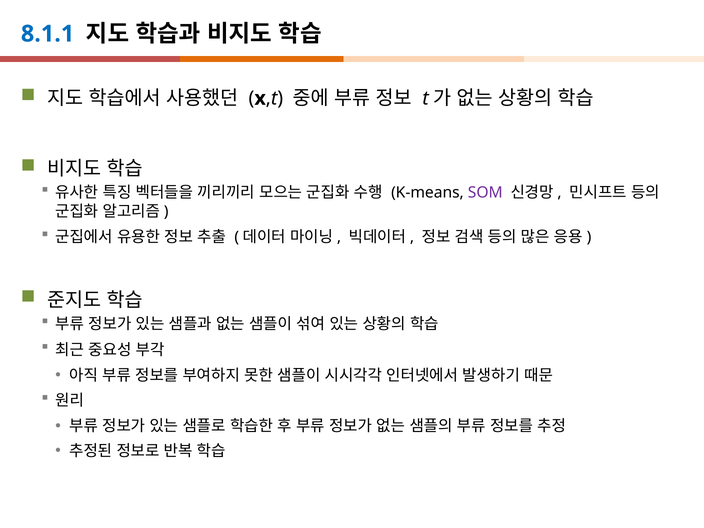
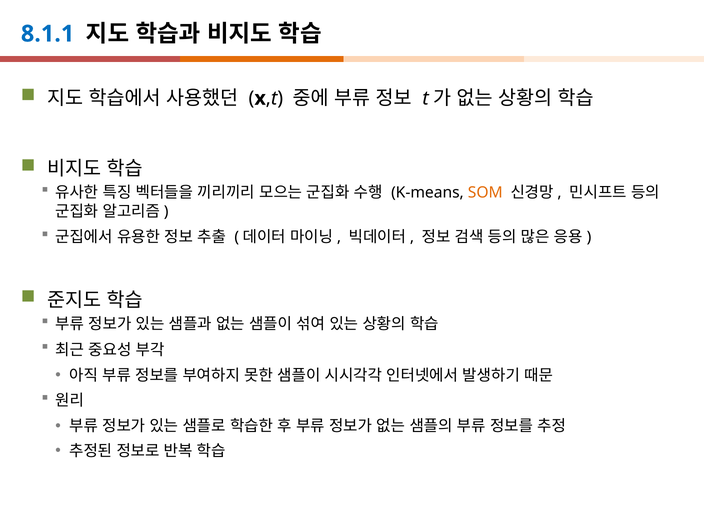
SOM colour: purple -> orange (485, 193)
